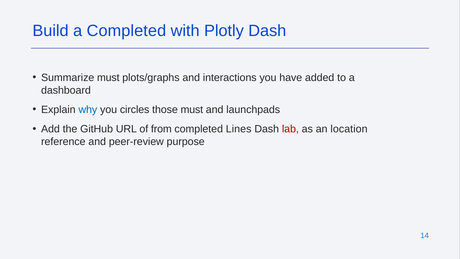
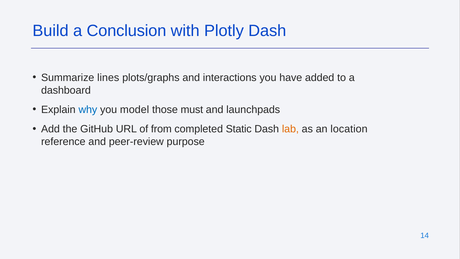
a Completed: Completed -> Conclusion (126, 31)
Summarize must: must -> lines (108, 78)
circles: circles -> model (135, 110)
Lines: Lines -> Static (239, 129)
lab colour: red -> orange (290, 129)
